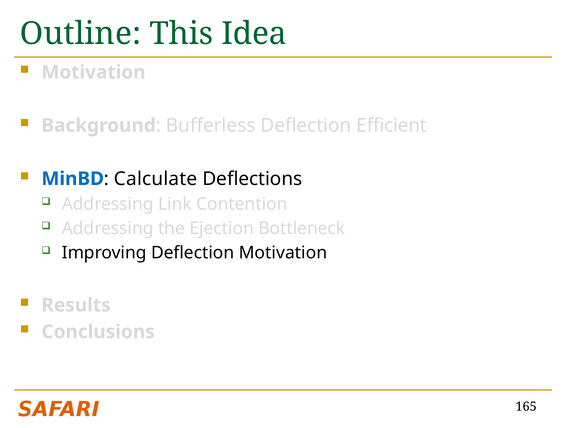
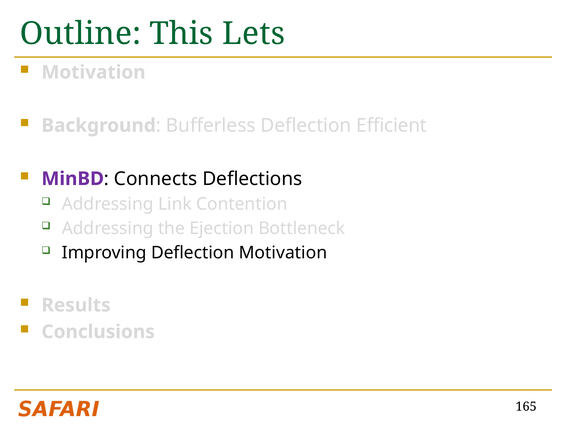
Idea: Idea -> Lets (254, 34)
MinBD colour: blue -> purple (73, 179)
Calculate: Calculate -> Connects (156, 179)
